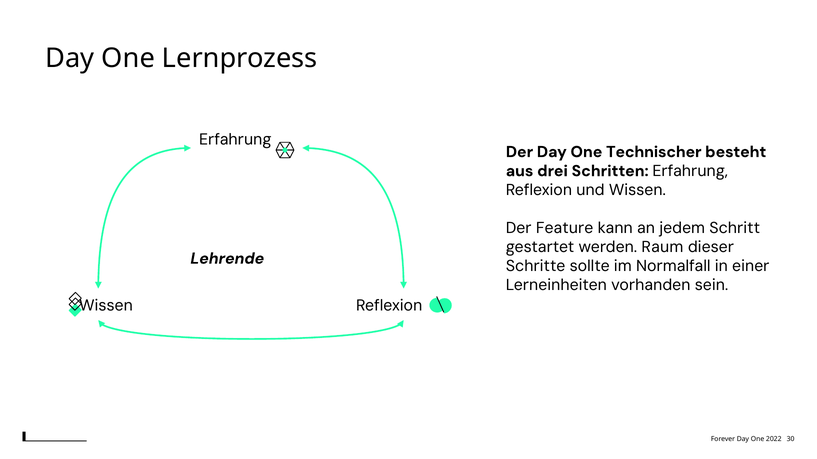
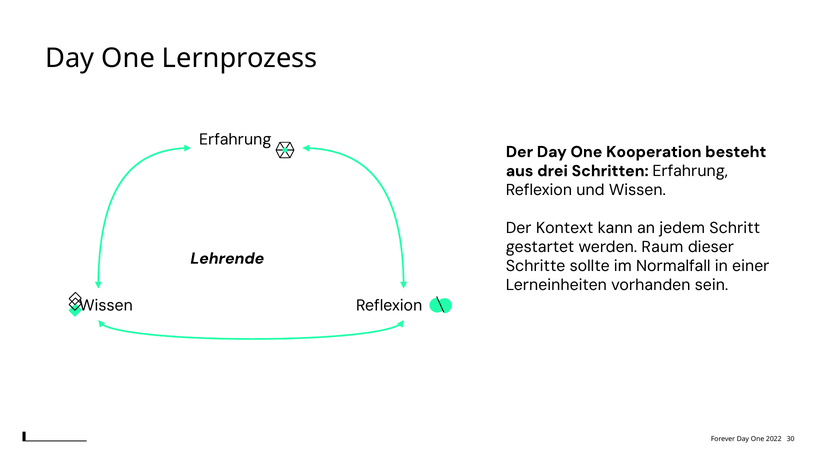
Technischer: Technischer -> Kooperation (654, 152)
Feature: Feature -> Kontext (565, 228)
